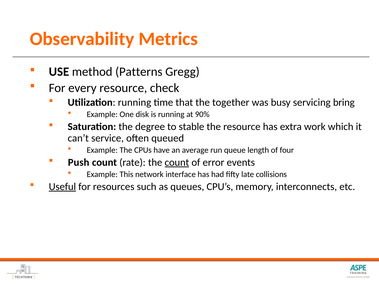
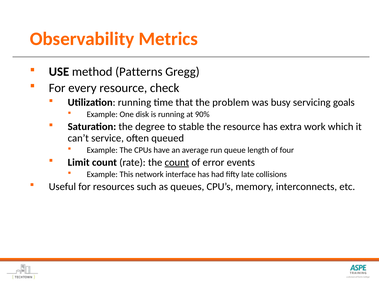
together: together -> problem (231, 103)
bring: bring -> goals (344, 103)
Push: Push -> Limit (79, 162)
Useful underline: present -> none (62, 187)
